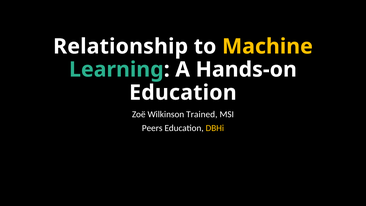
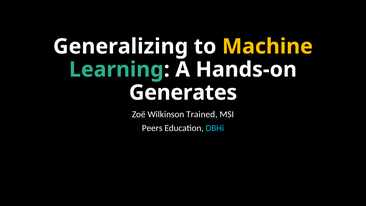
Relationship: Relationship -> Generalizing (121, 46)
Education: Education -> Generates (183, 93)
DBHi colour: yellow -> light blue (215, 128)
